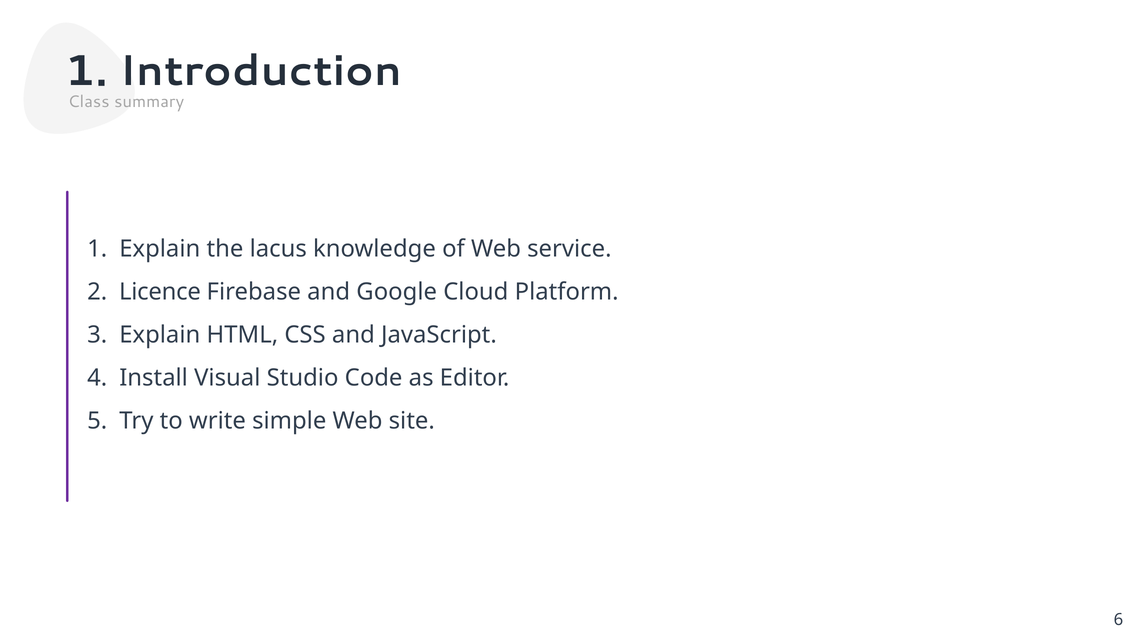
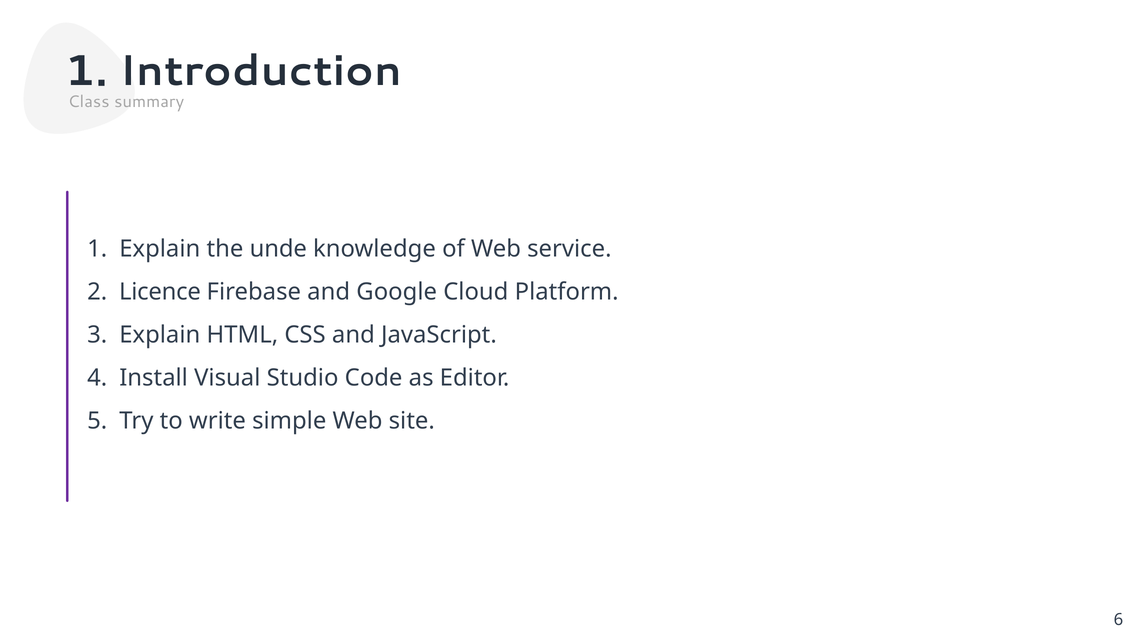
lacus: lacus -> unde (278, 249)
